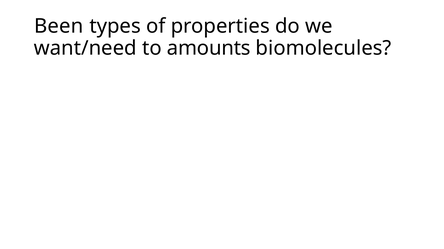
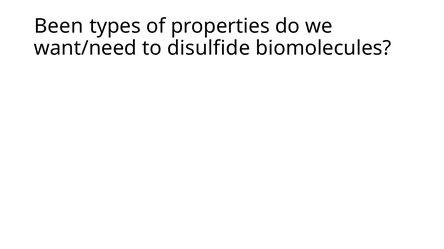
amounts: amounts -> disulfide (209, 48)
